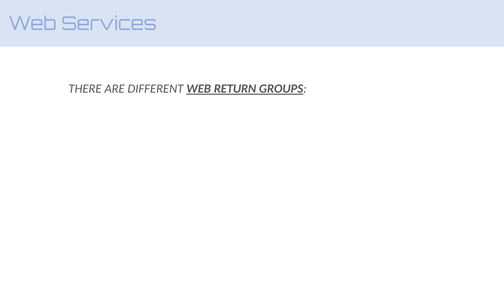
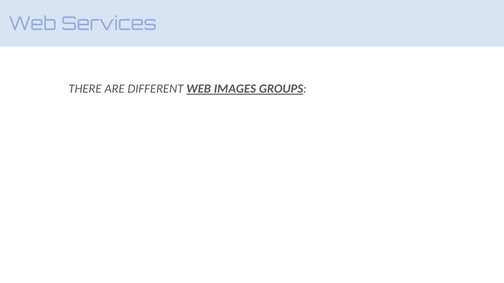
RETURN: RETURN -> IMAGES (235, 89)
